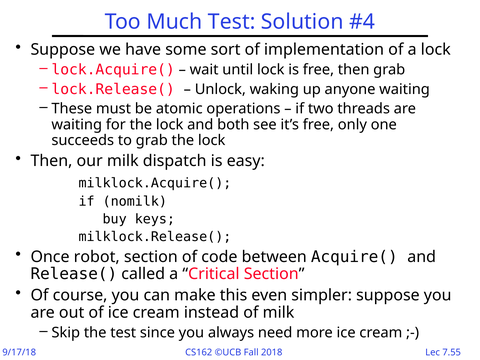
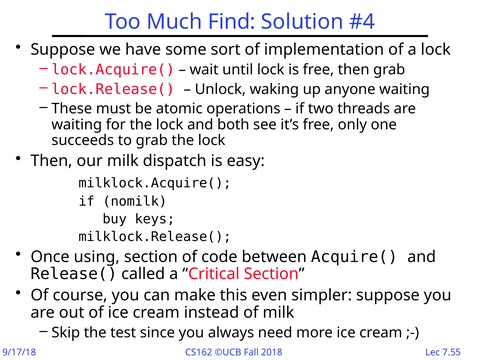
Much Test: Test -> Find (232, 22)
robot: robot -> using (97, 257)
